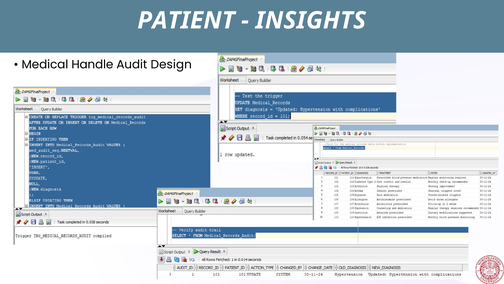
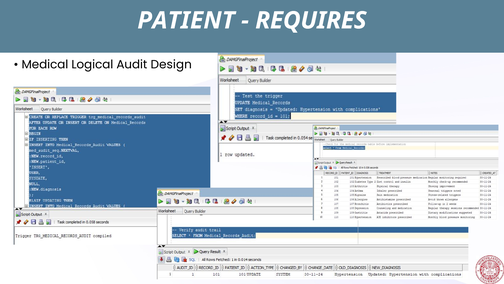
INSIGHTS: INSIGHTS -> REQUIRES (311, 20)
Handle: Handle -> Logical (92, 65)
